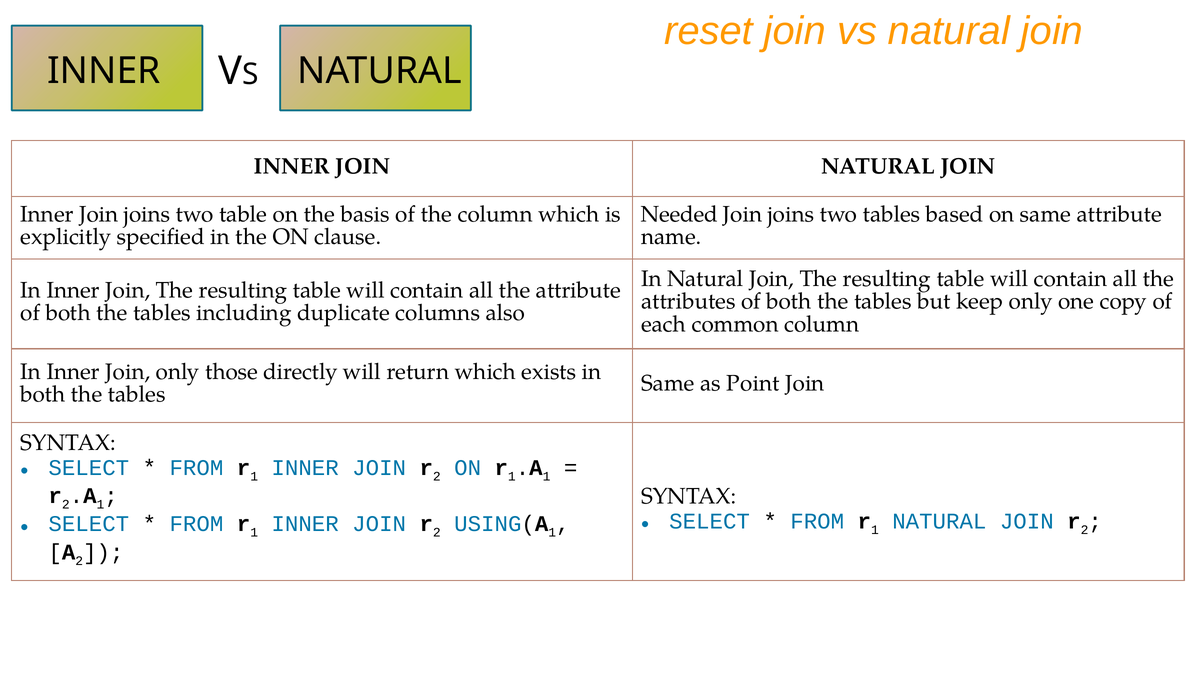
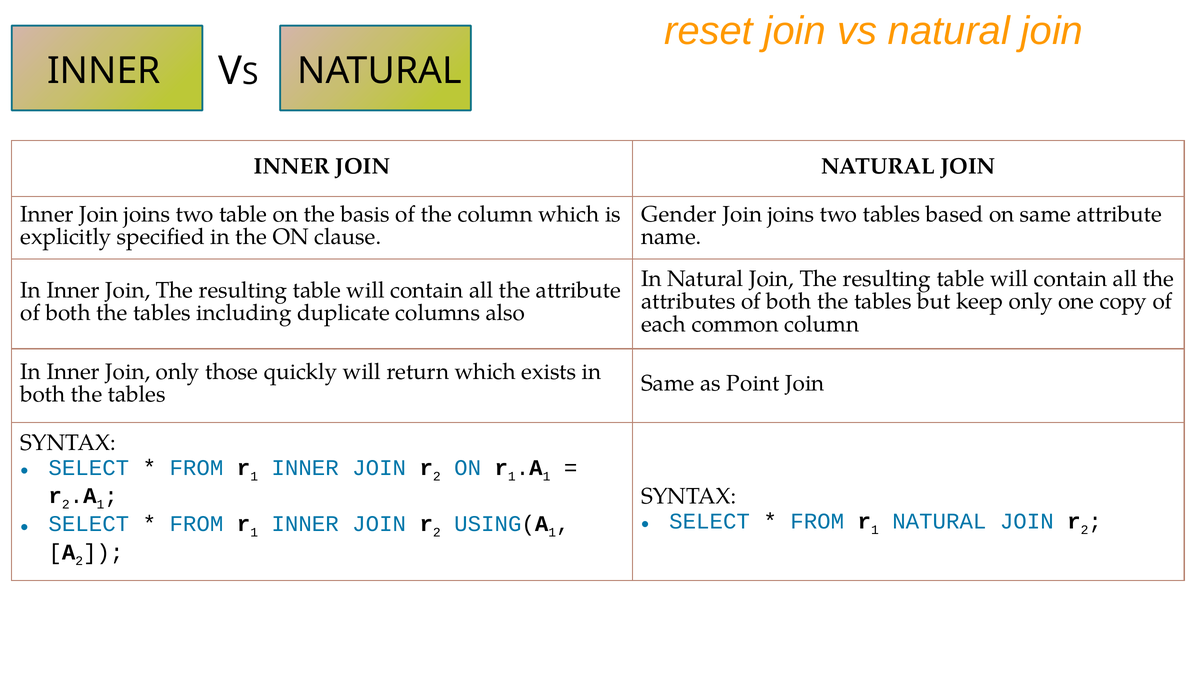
Needed: Needed -> Gender (679, 214)
directly: directly -> quickly (300, 372)
